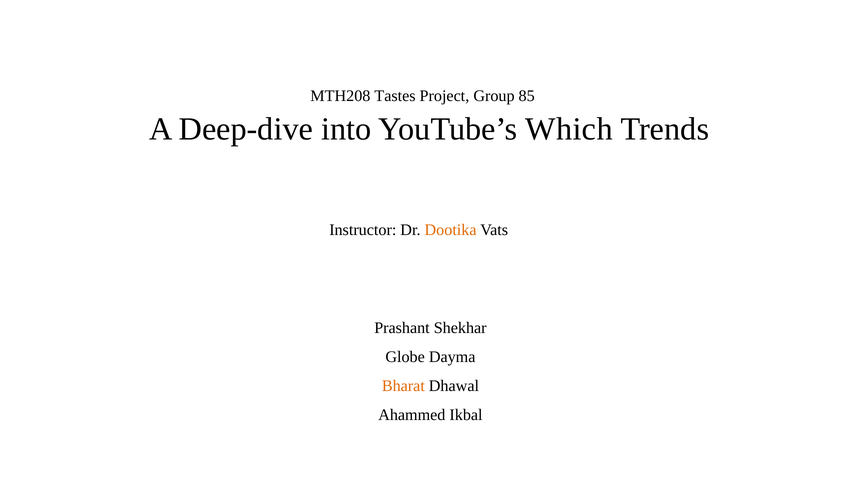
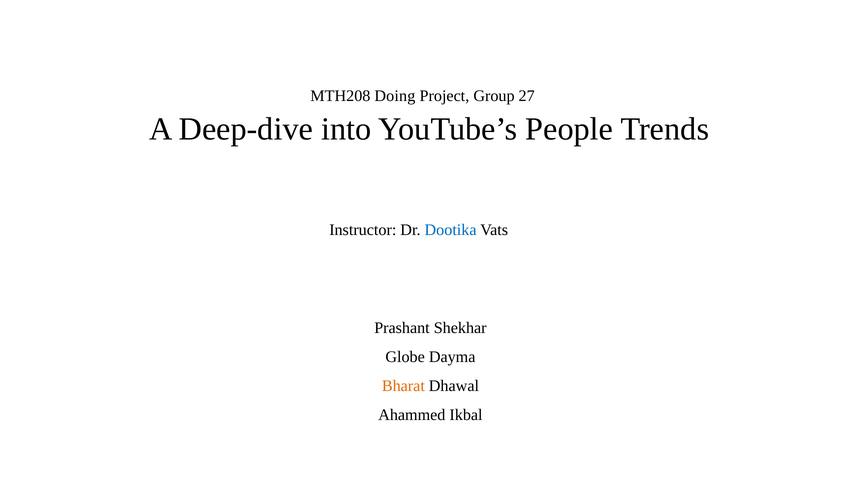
Tastes: Tastes -> Doing (395, 96)
85: 85 -> 27 (527, 96)
Which: Which -> People (569, 129)
Dootika colour: orange -> blue (451, 230)
